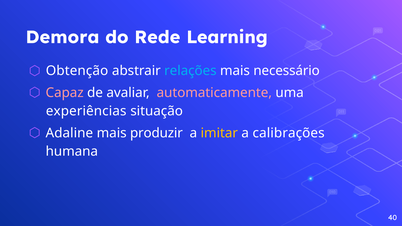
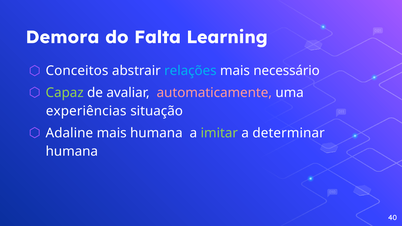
Rede: Rede -> Falta (158, 37)
Obtenção: Obtenção -> Conceitos (77, 71)
Capaz colour: pink -> light green (65, 93)
mais produzir: produzir -> humana (156, 133)
imitar colour: yellow -> light green (219, 133)
calibrações: calibrações -> determinar (289, 133)
